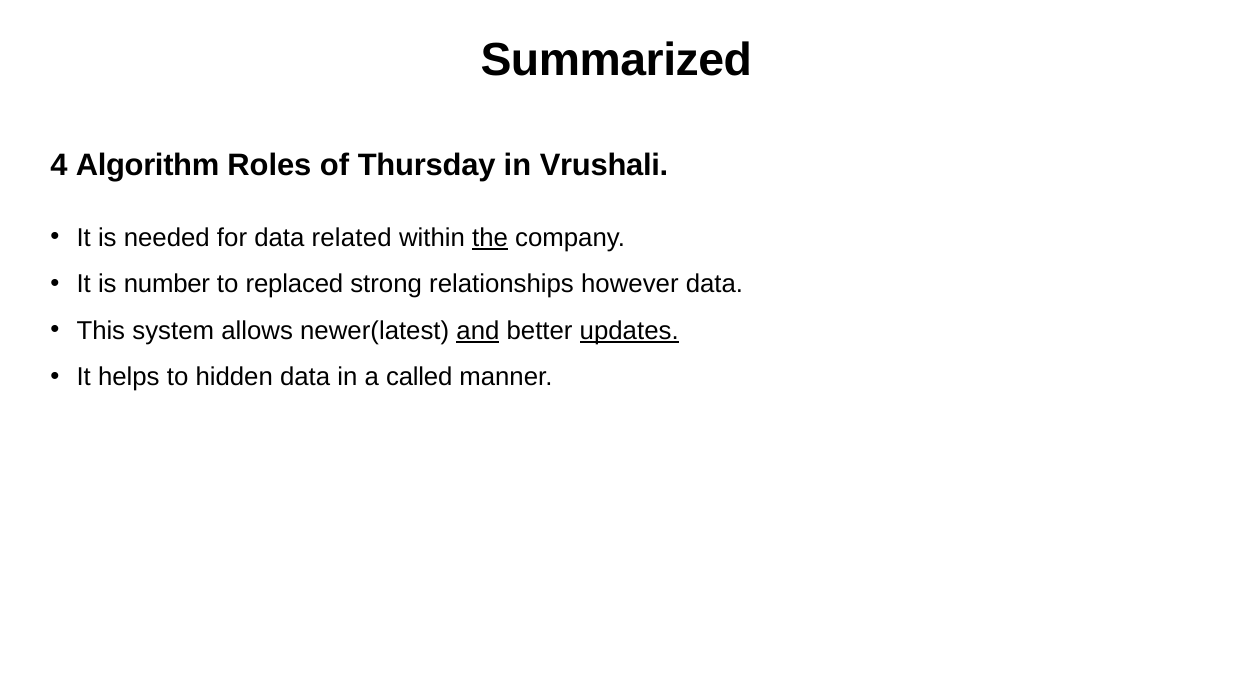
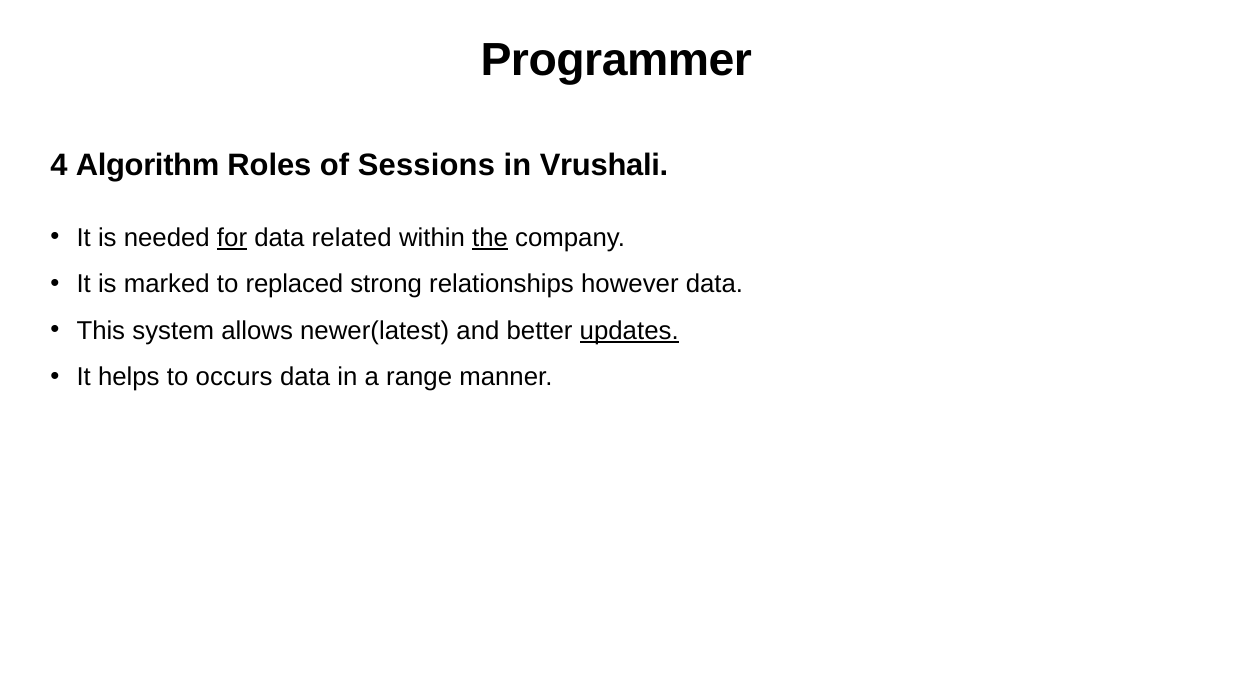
Summarized: Summarized -> Programmer (616, 60)
Thursday: Thursday -> Sessions (426, 166)
for underline: none -> present (232, 238)
number: number -> marked (167, 284)
and underline: present -> none (478, 331)
hidden: hidden -> occurs (234, 377)
called: called -> range (419, 377)
